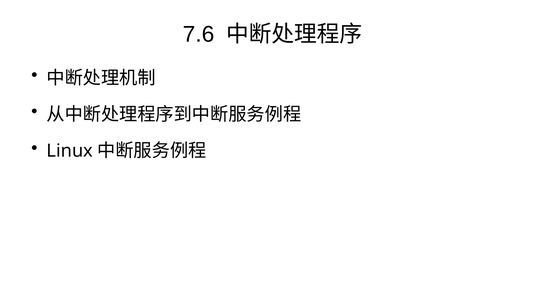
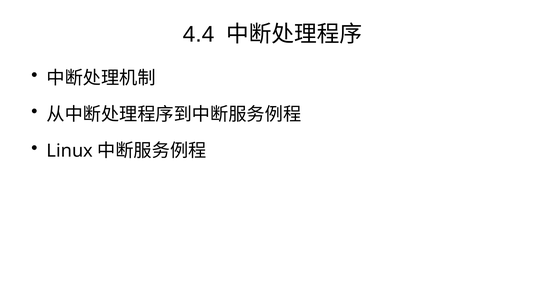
7.6: 7.6 -> 4.4 (199, 34)
